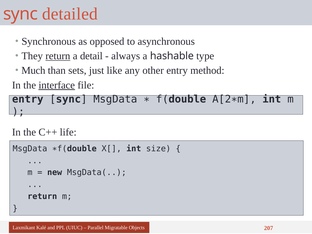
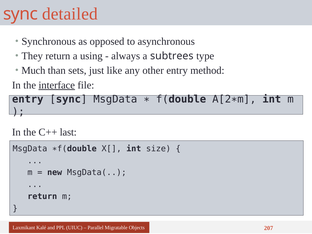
return underline: present -> none (58, 56)
detail: detail -> using (91, 56)
hashable: hashable -> subtrees (172, 56)
life: life -> last (68, 132)
